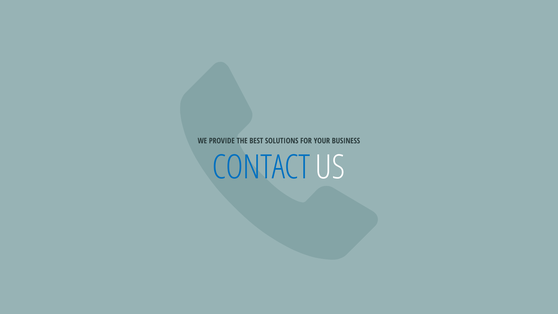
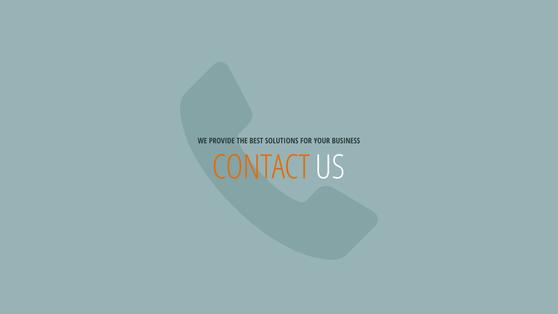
CONTACT colour: blue -> orange (261, 167)
